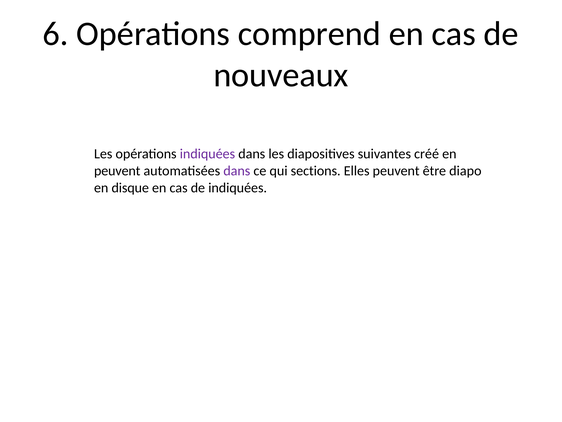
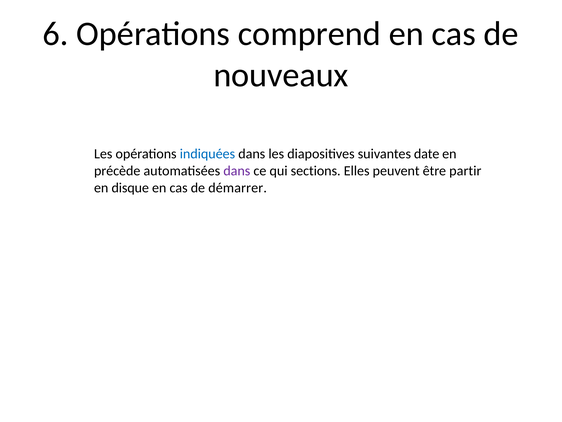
indiquées colour: purple -> blue (207, 154)
créé: créé -> date (427, 154)
peuvent: peuvent -> précède (117, 171)
diapo: diapo -> partir (465, 171)
de indiquées: indiquées -> démarrer (238, 188)
